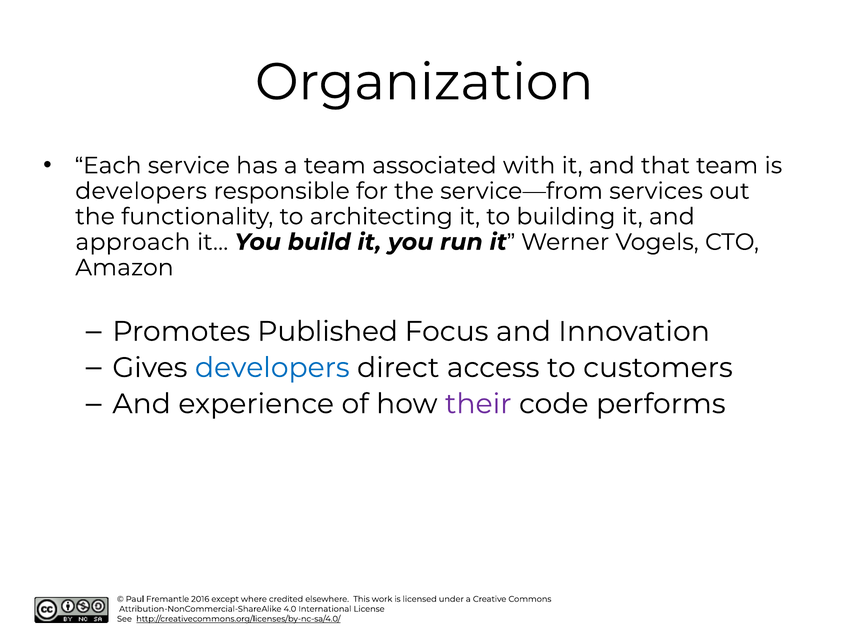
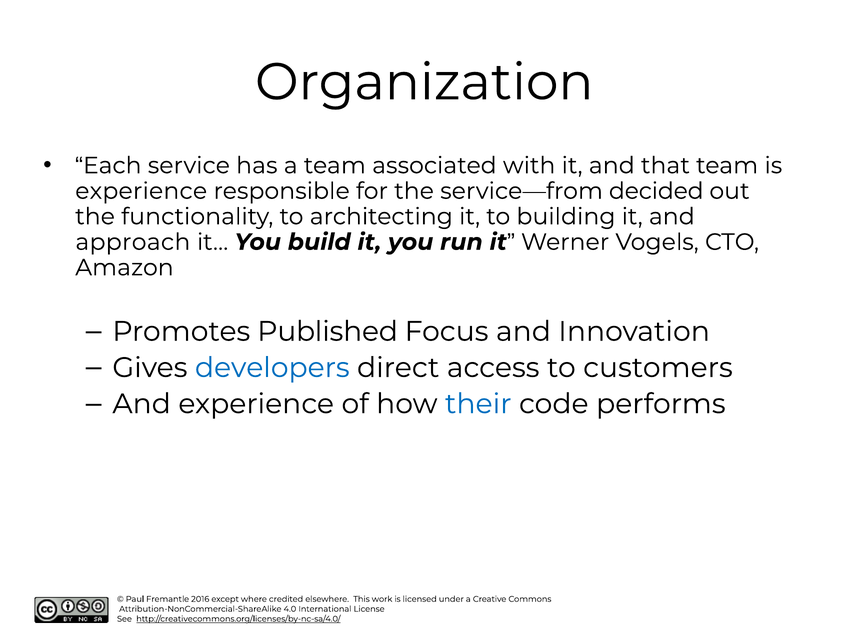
developers: developers -> experience (141, 191)
services: services -> decided (656, 191)
their colour: purple -> blue (478, 404)
